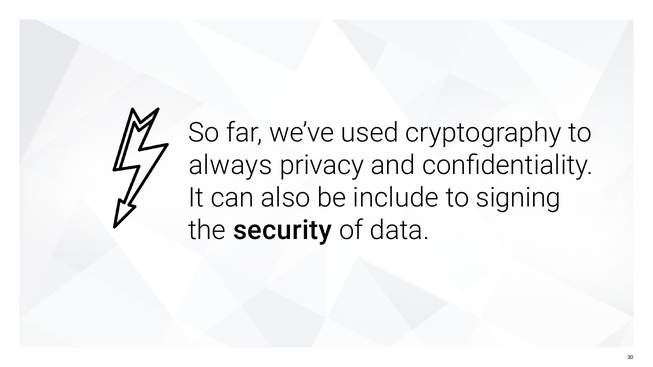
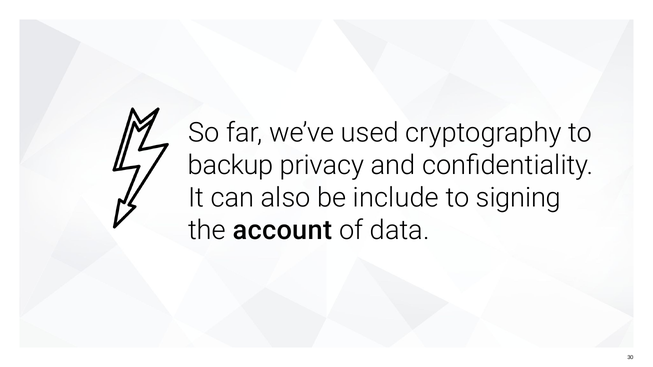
always: always -> backup (231, 165)
security: security -> account (282, 231)
